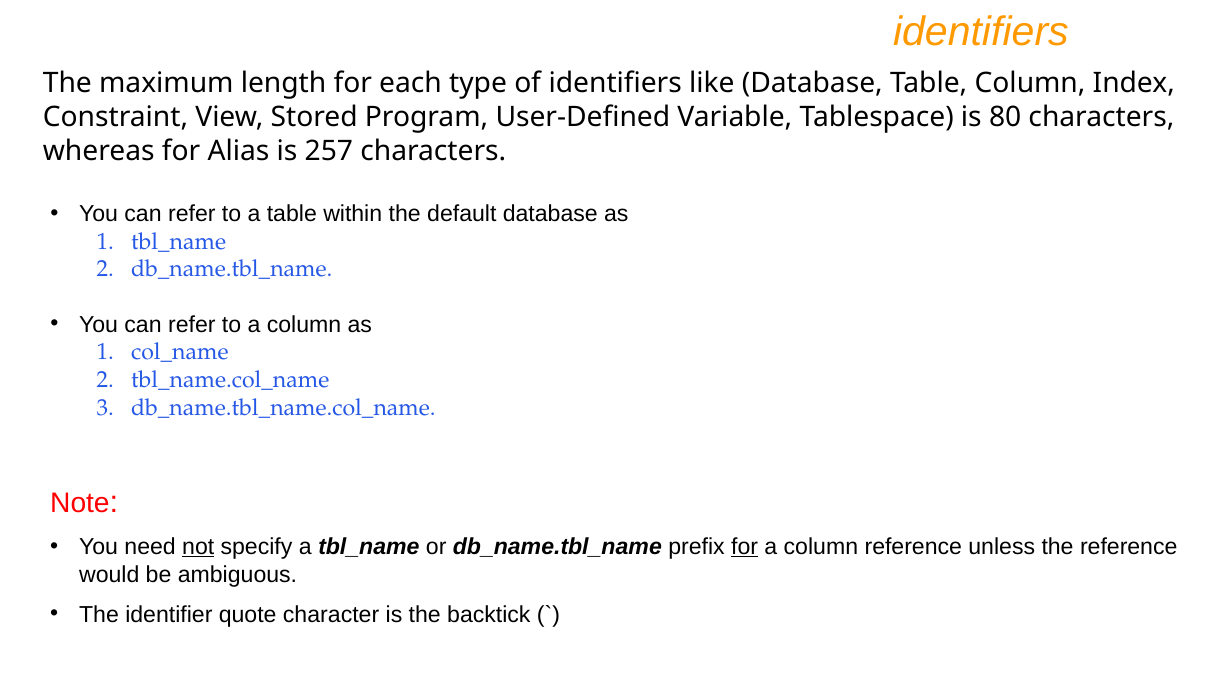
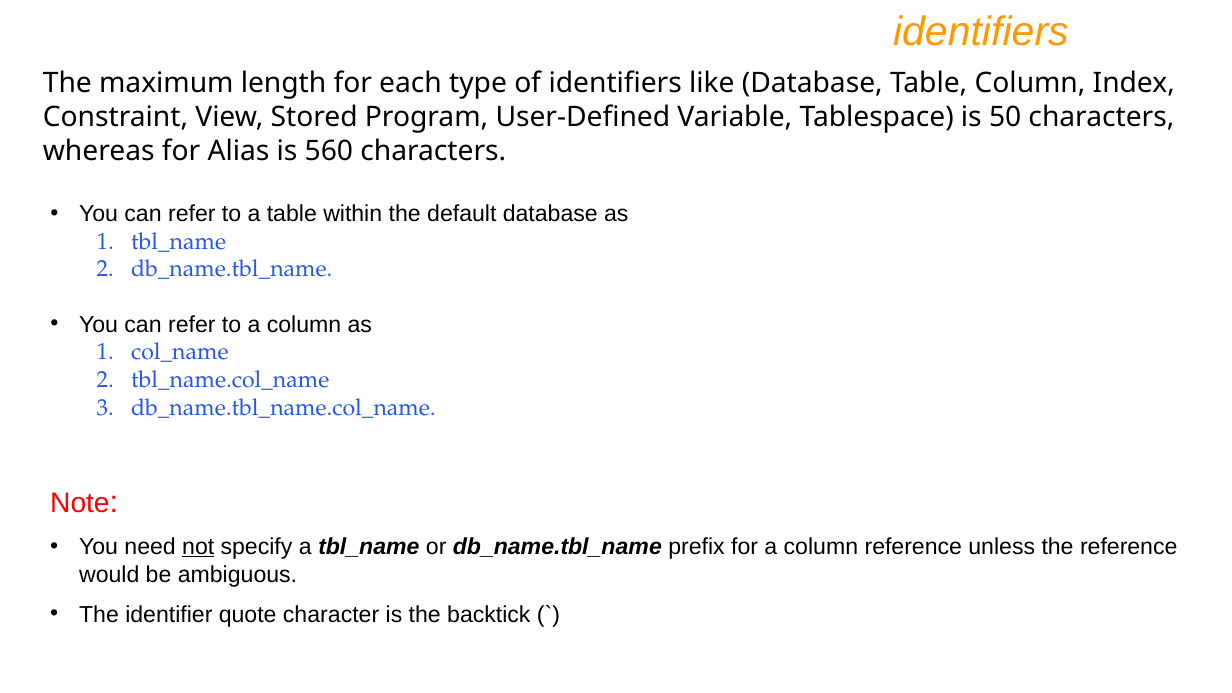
80: 80 -> 50 (1005, 117)
257: 257 -> 560 (329, 151)
for underline: present -> none (745, 547)
